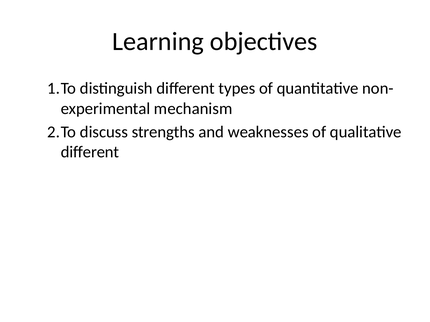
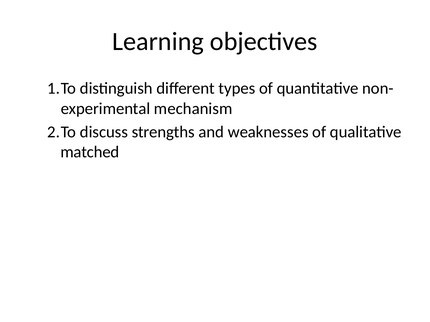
different: different -> matched (90, 152)
